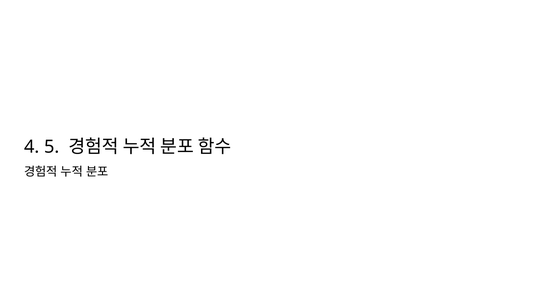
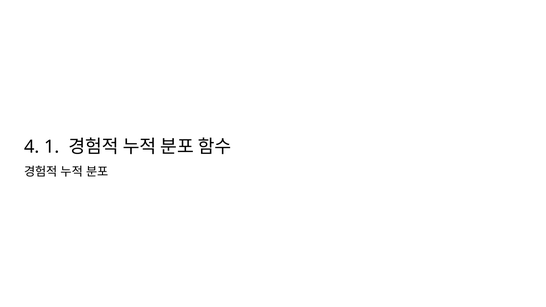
5: 5 -> 1 (52, 147)
